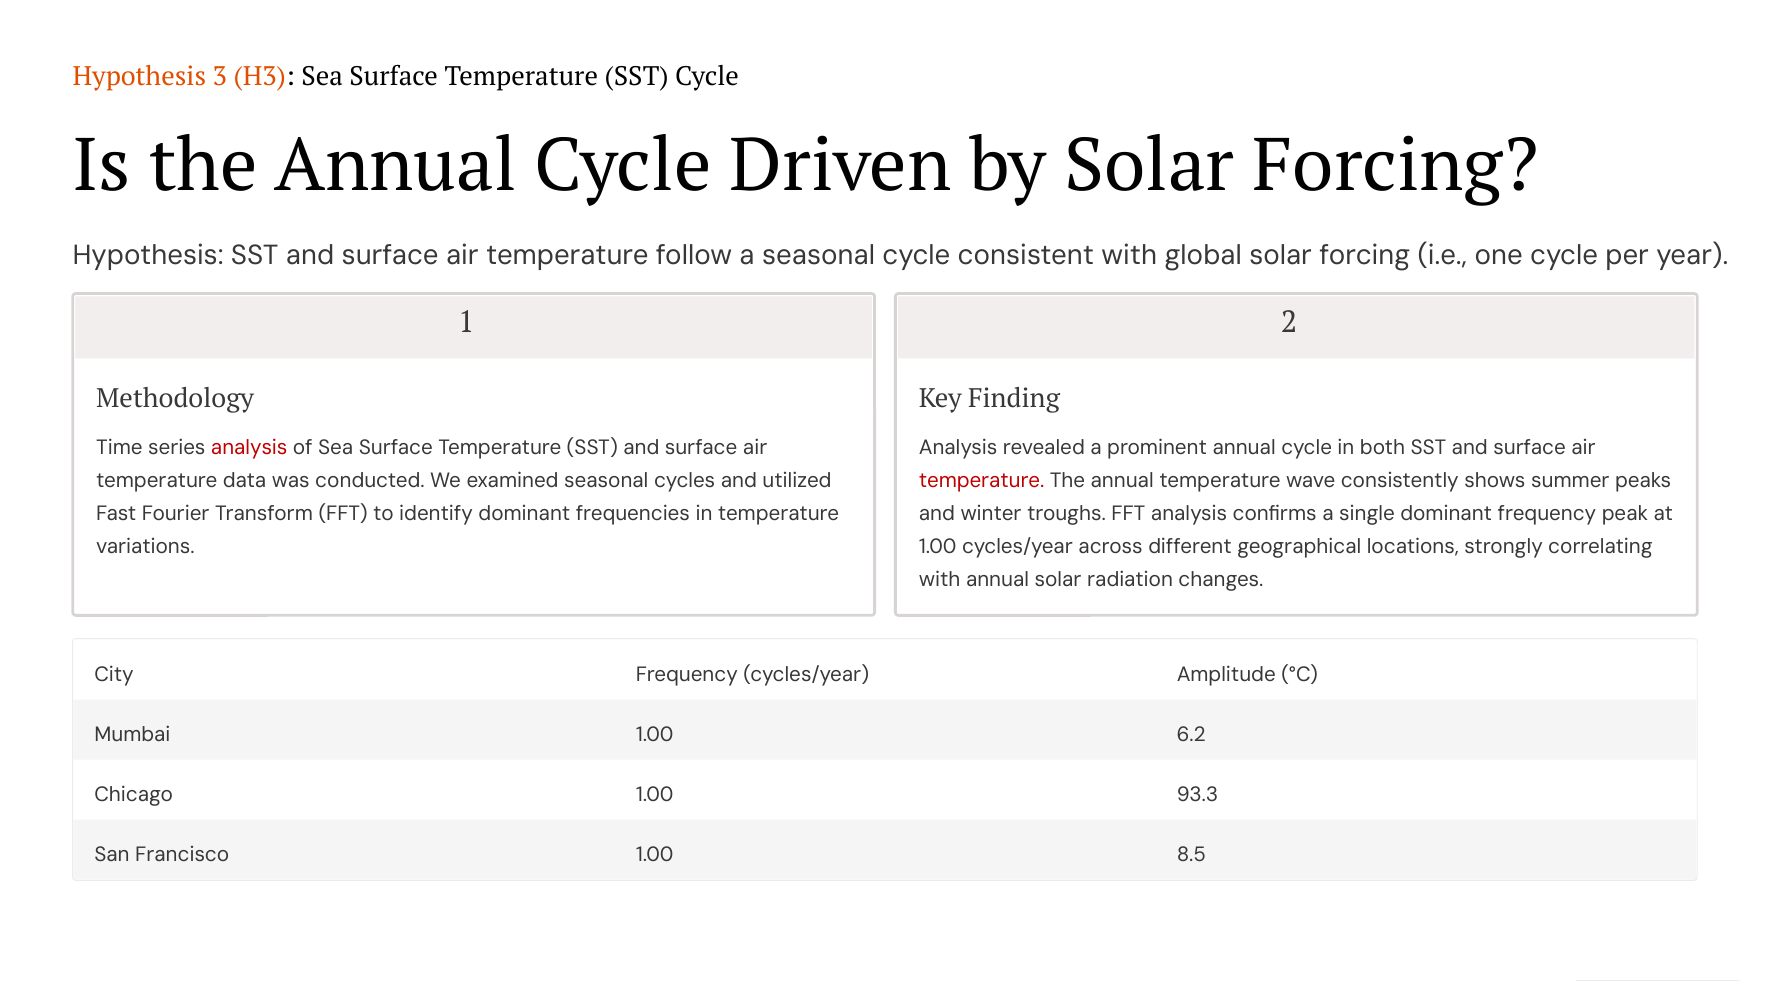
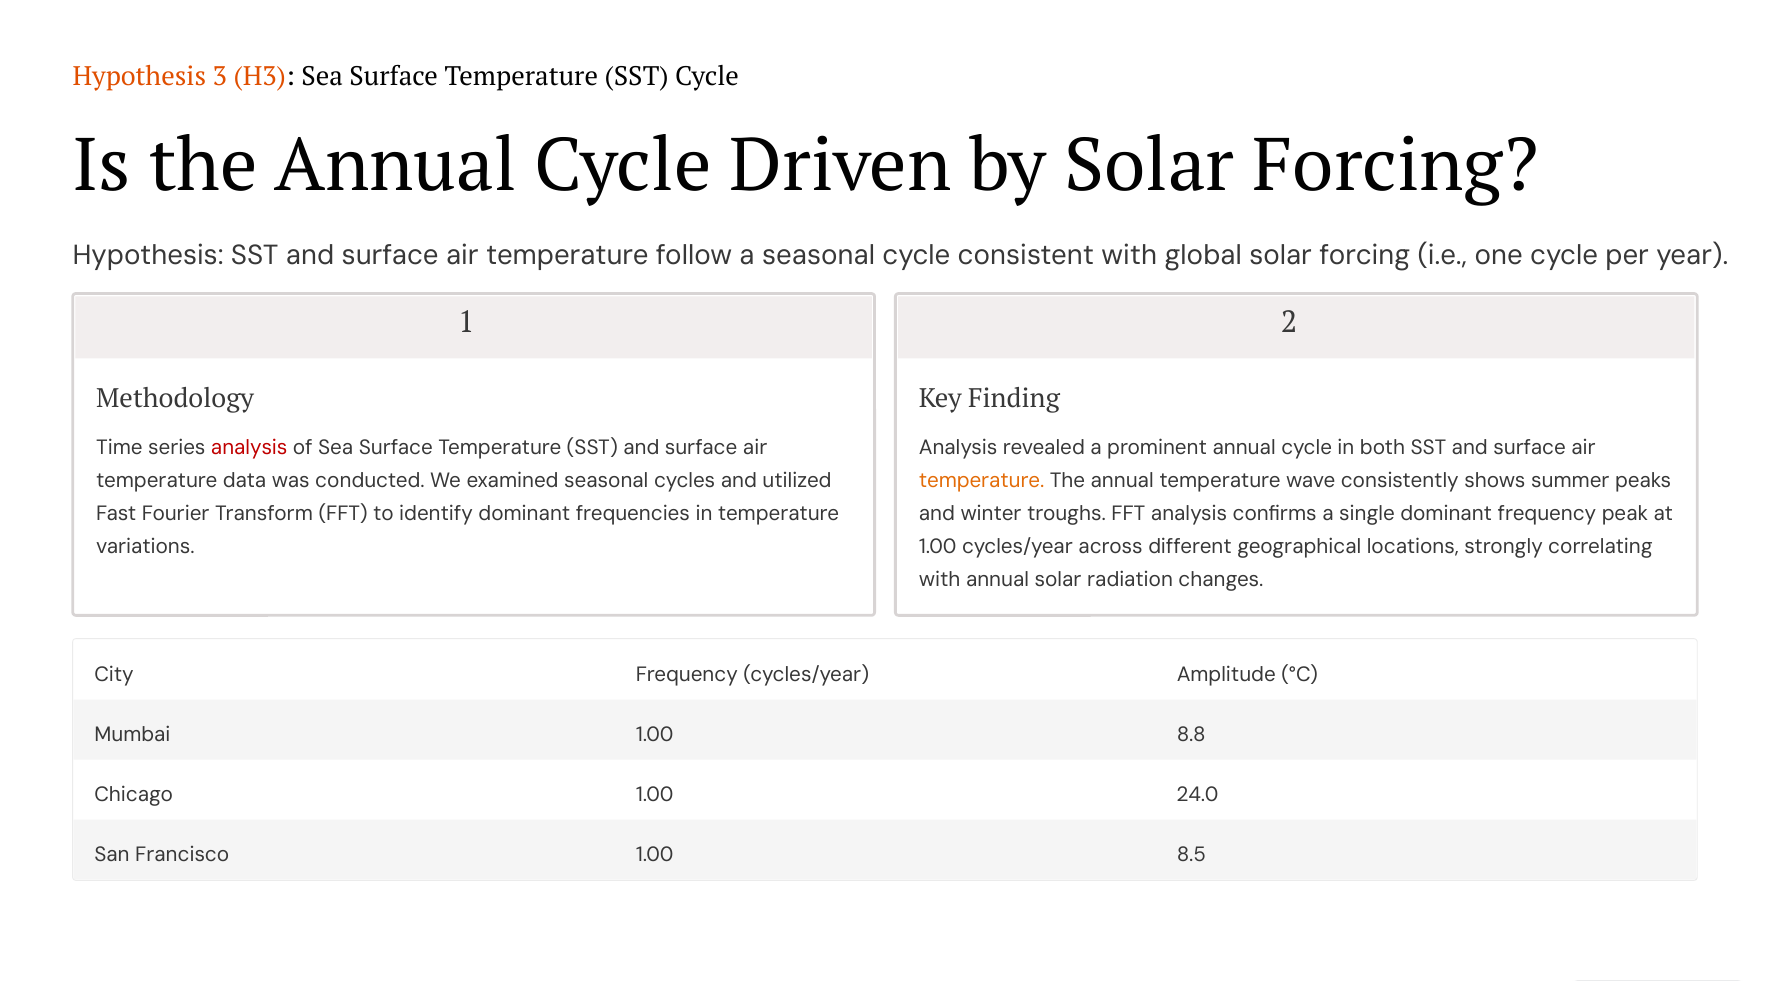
temperature colour: red -> orange (982, 481)
6.2: 6.2 -> 8.8 (1191, 735)
93.3: 93.3 -> 24.0 (1197, 795)
